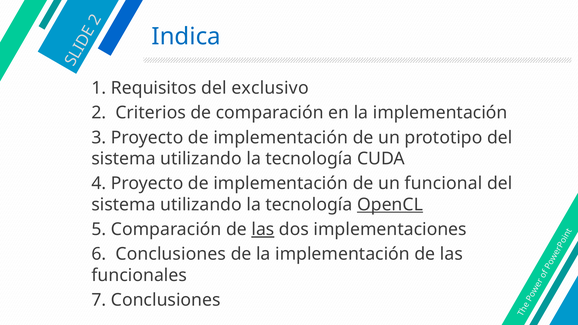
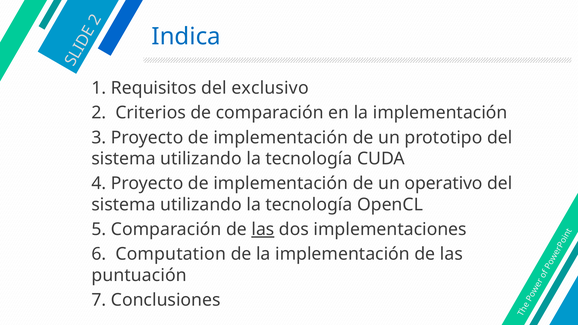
funcional: funcional -> operativo (444, 184)
OpenCL underline: present -> none (390, 205)
6 Conclusiones: Conclusiones -> Computation (171, 254)
funcionales: funcionales -> puntuación (139, 276)
